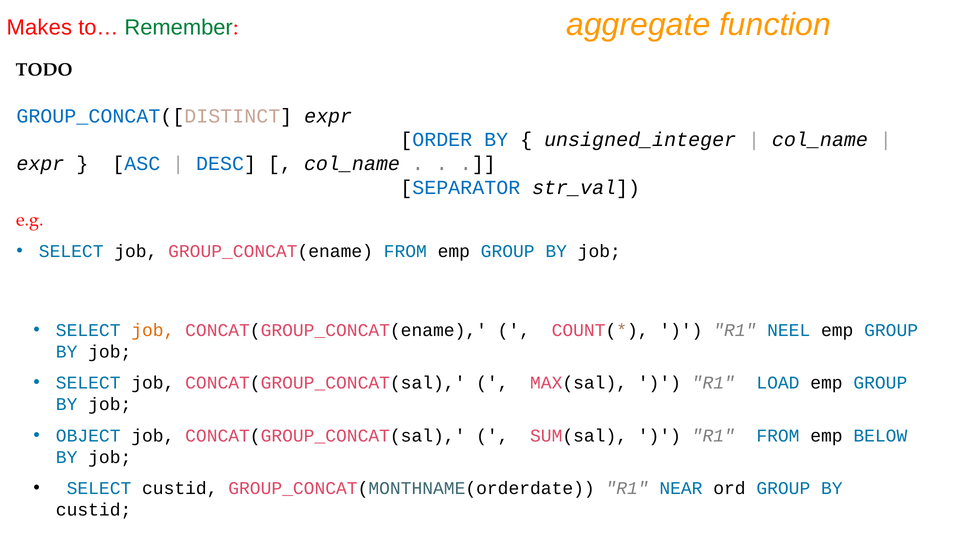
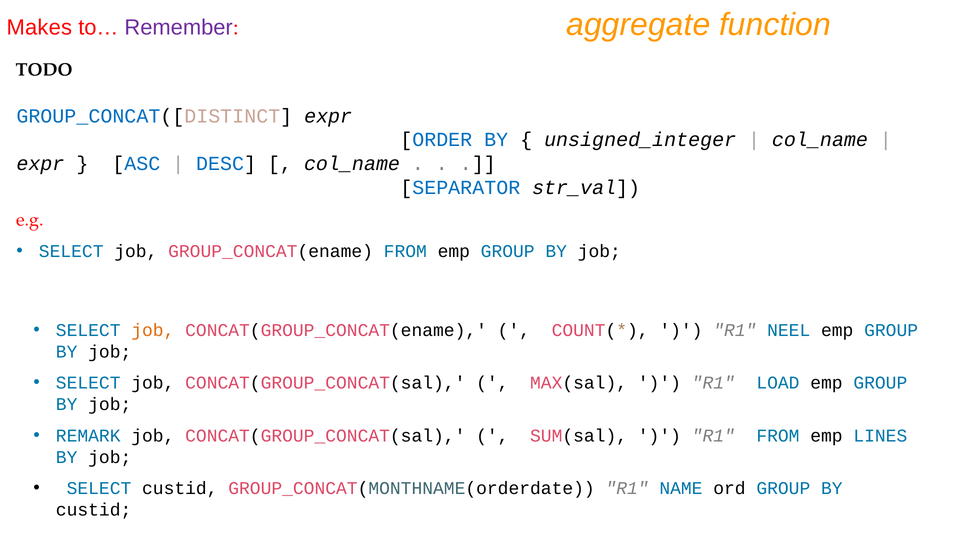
Remember colour: green -> purple (179, 27)
OBJECT: OBJECT -> REMARK (88, 436)
BELOW: BELOW -> LINES (880, 436)
NEAR: NEAR -> NAME (681, 488)
